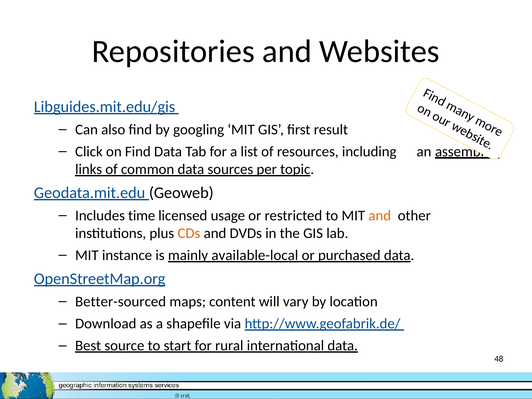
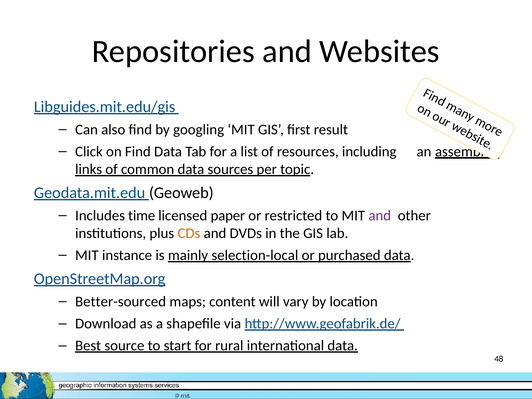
usage: usage -> paper (228, 216)
and colour: orange -> purple (380, 216)
available-local: available-local -> selection-local (255, 255)
